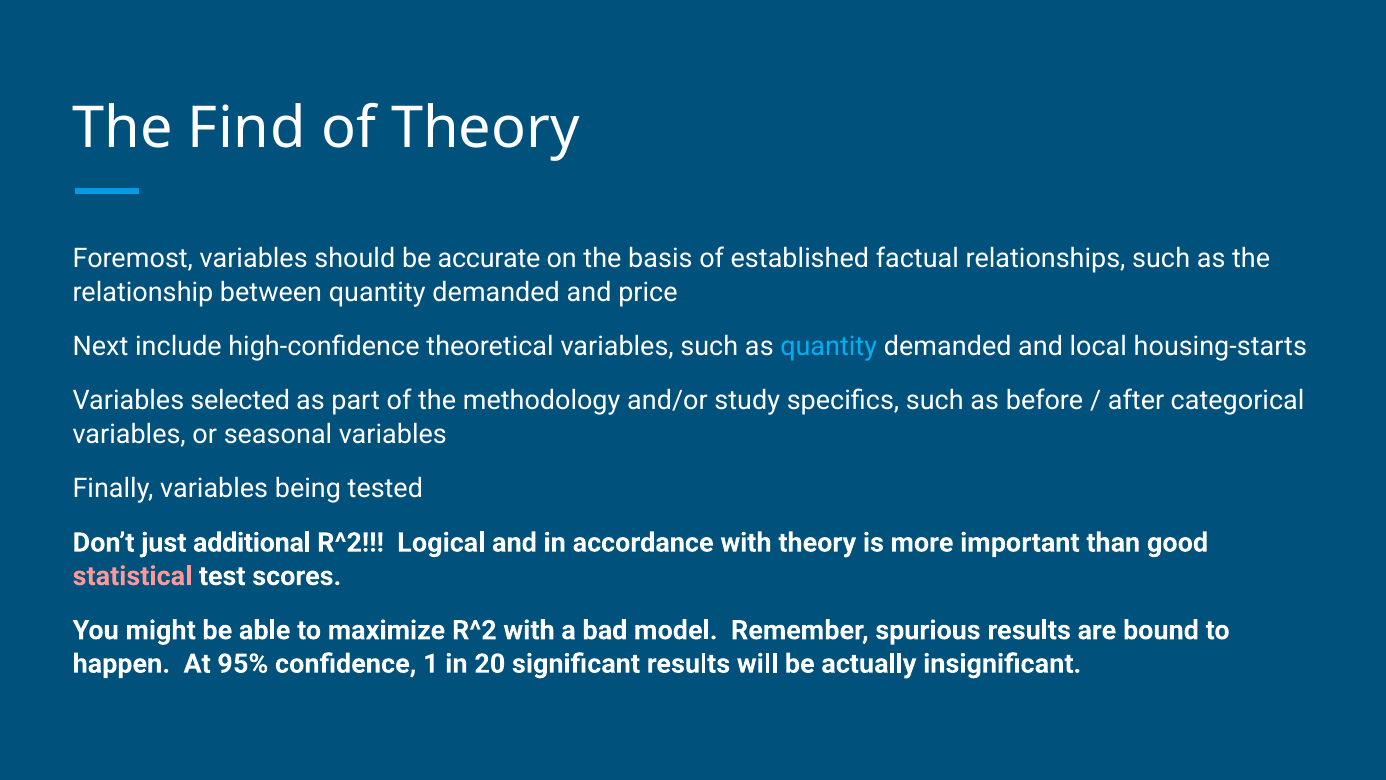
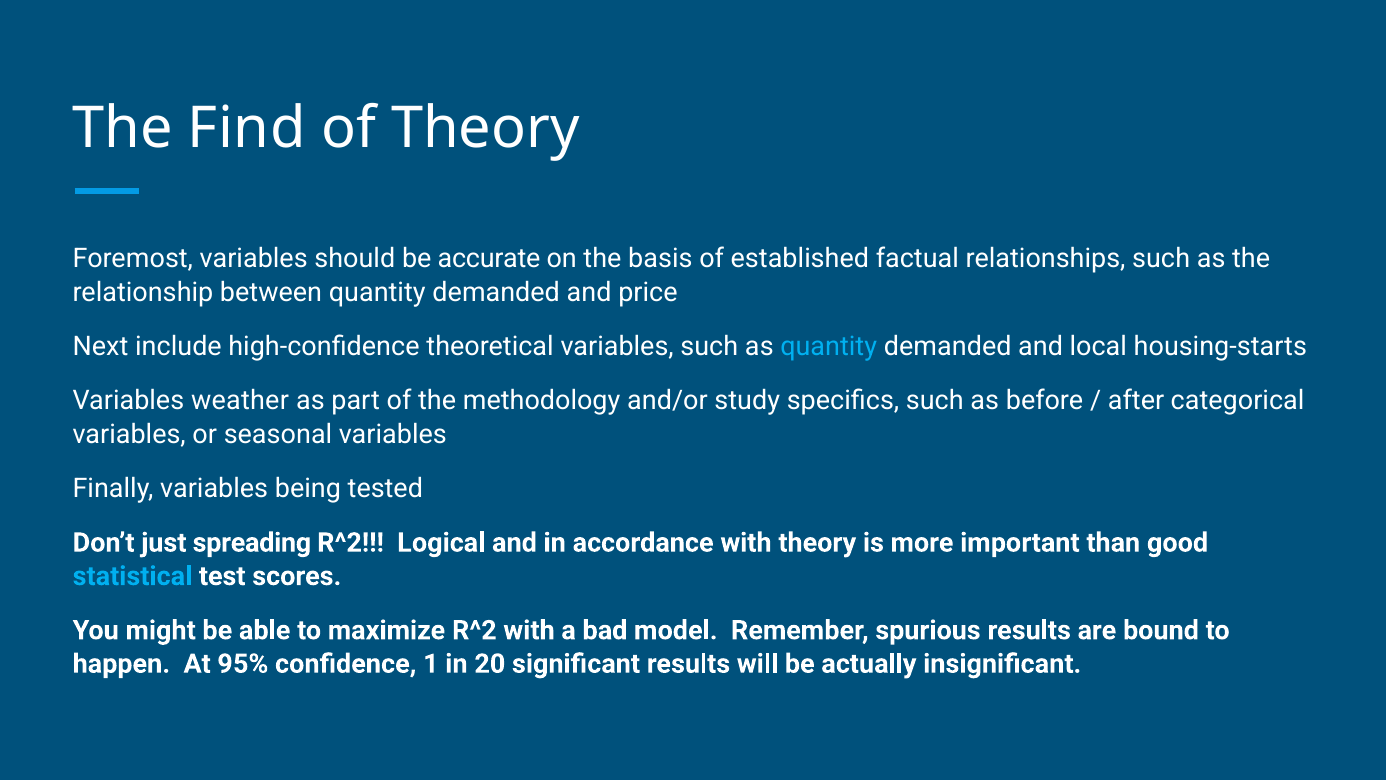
selected: selected -> weather (240, 401)
additional: additional -> spreading (252, 542)
statistical colour: pink -> light blue (132, 576)
